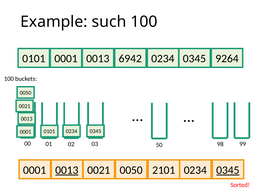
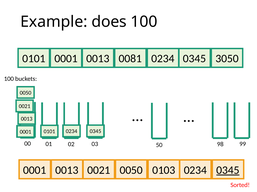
such: such -> does (109, 22)
6942: 6942 -> 0081 (130, 59)
9264: 9264 -> 3050 (227, 59)
0013 underline: present -> none (67, 171)
2101: 2101 -> 0103 (164, 171)
